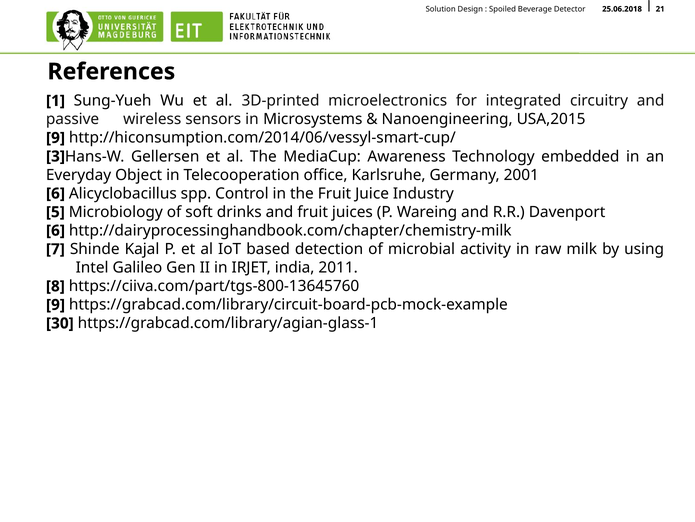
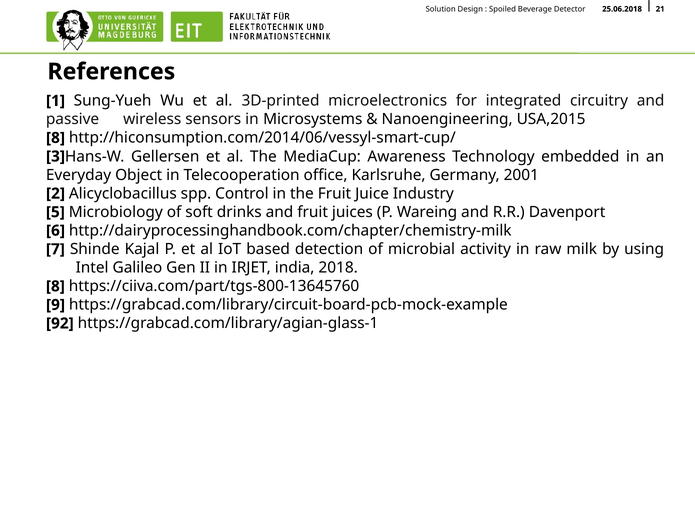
9: 9 -> 8 (55, 138)
6: 6 -> 2 (55, 193)
2011: 2011 -> 2018 (338, 267)
30: 30 -> 92 (60, 323)
